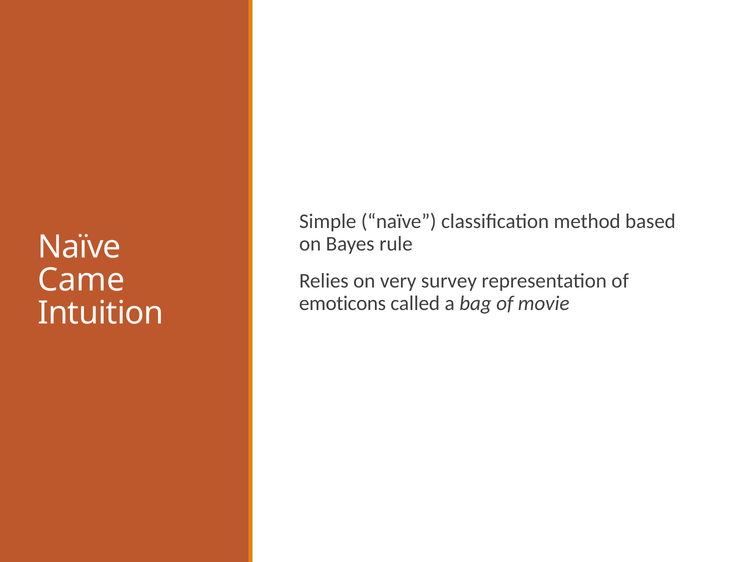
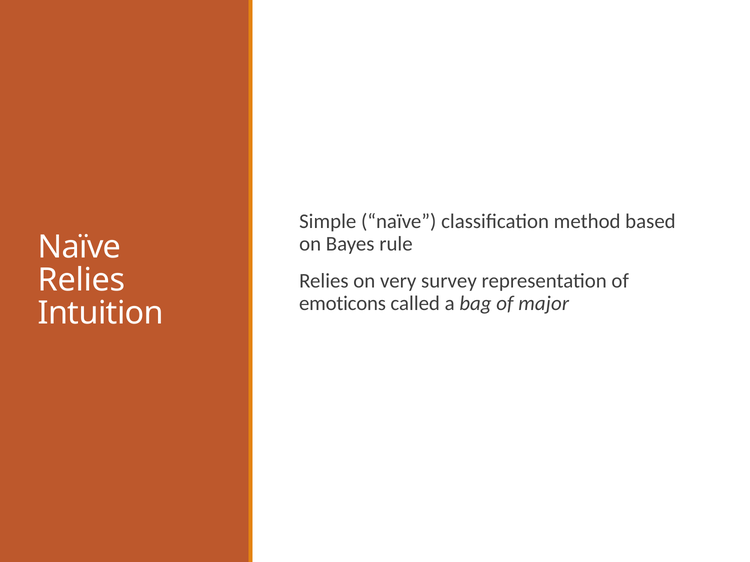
Came: Came -> Relies (81, 280)
movie: movie -> major (544, 304)
